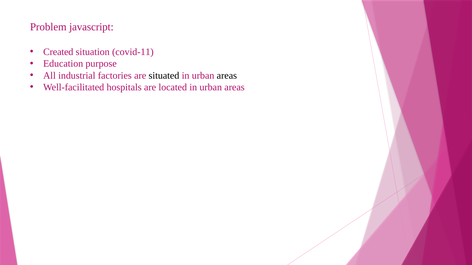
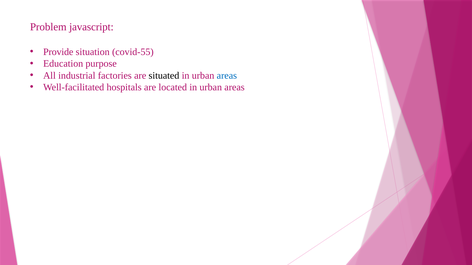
Created: Created -> Provide (58, 52)
covid-11: covid-11 -> covid-55 (133, 52)
areas colour: black -> blue (227, 76)
